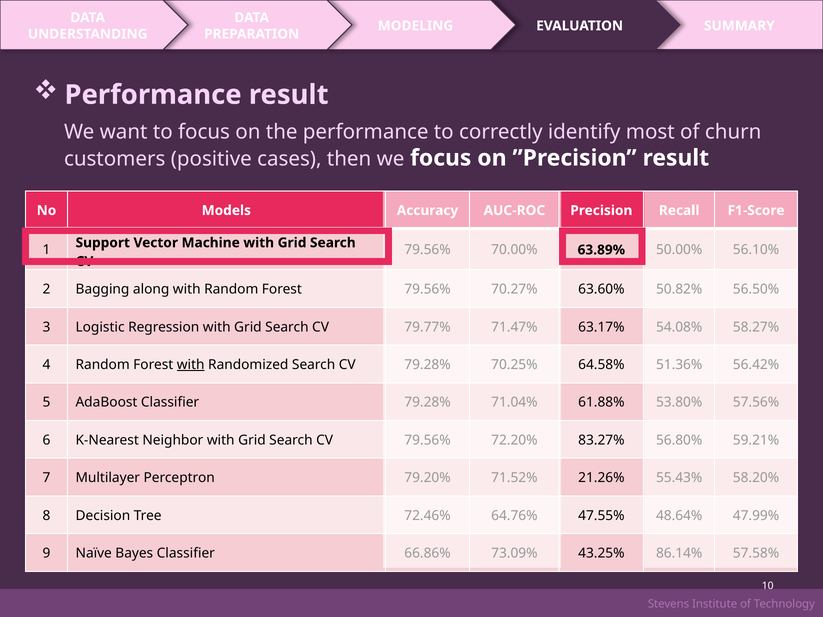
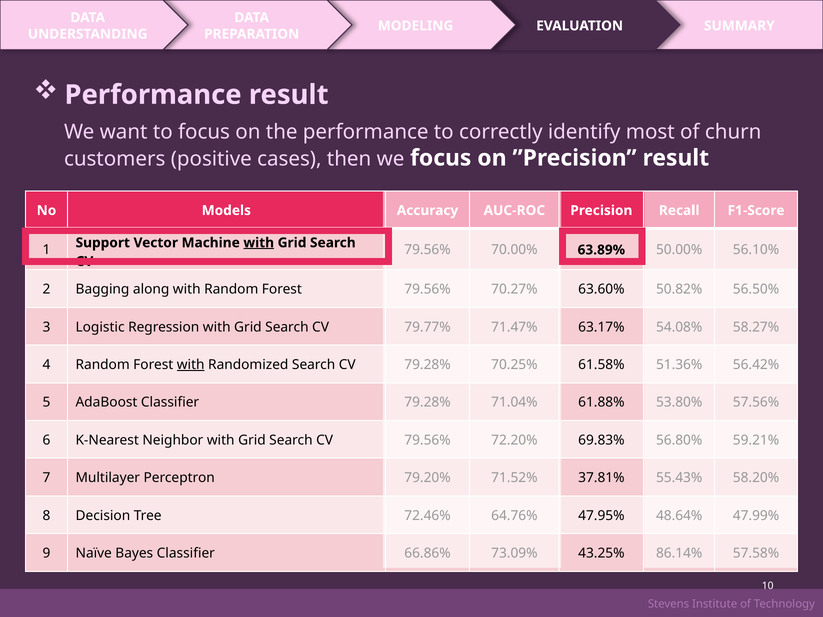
with underline: none -> present (259, 243)
64.58%: 64.58% -> 61.58% (601, 365)
83.27%: 83.27% -> 69.83% (601, 440)
21.26%: 21.26% -> 37.81% (601, 478)
47.55%: 47.55% -> 47.95% (601, 516)
